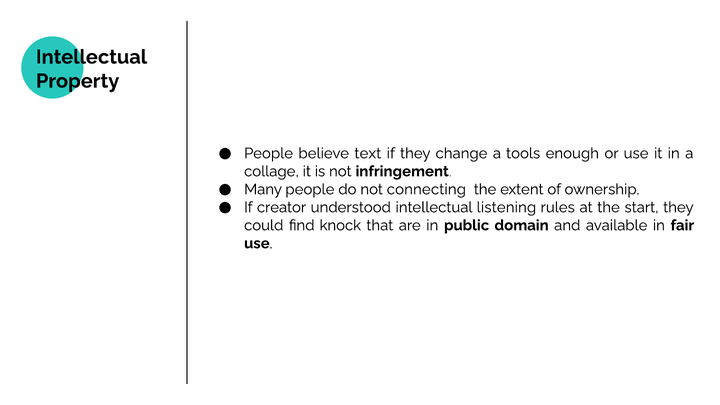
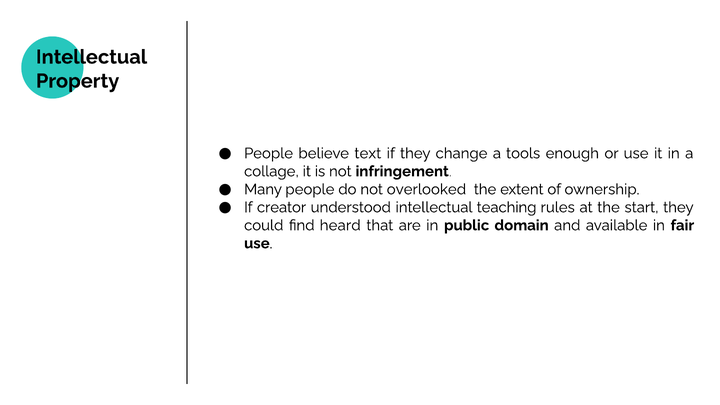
connecting: connecting -> overlooked (426, 189)
listening: listening -> teaching (507, 207)
knock: knock -> heard (340, 225)
